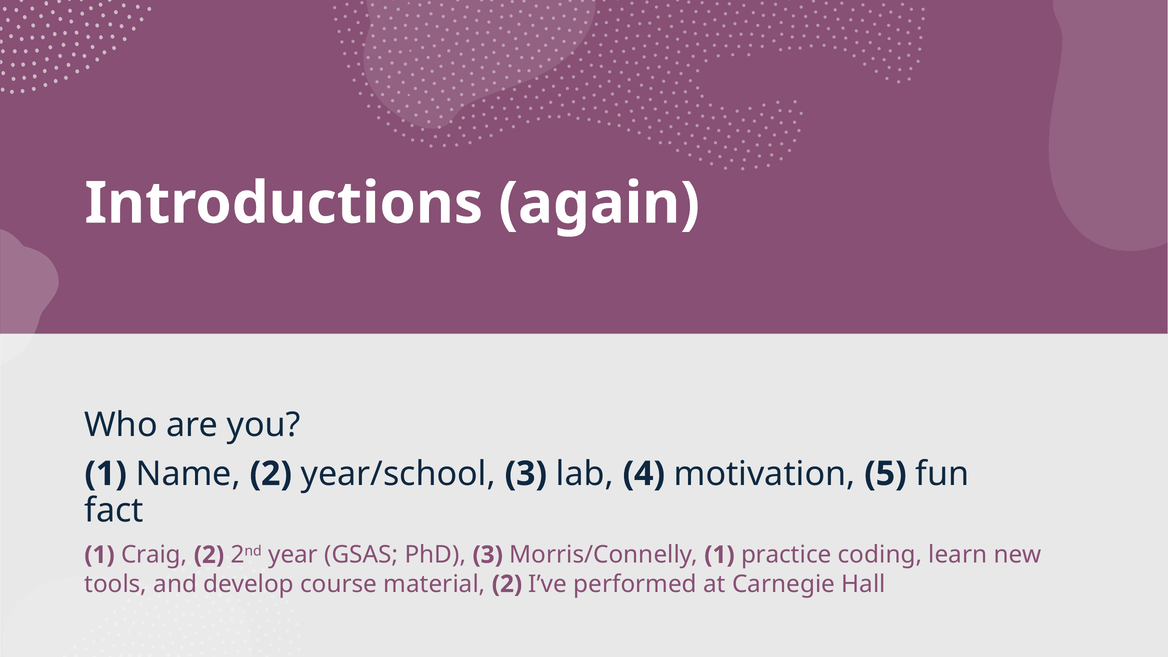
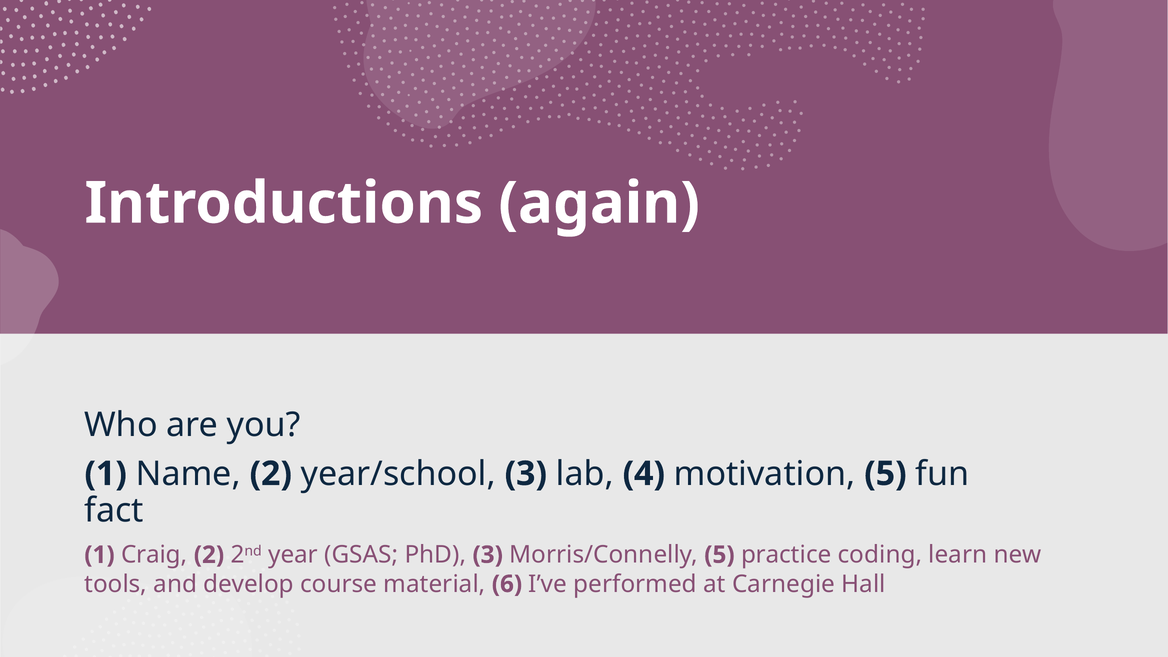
Morris/Connelly 1: 1 -> 5 (719, 555)
material 2: 2 -> 6 (507, 584)
